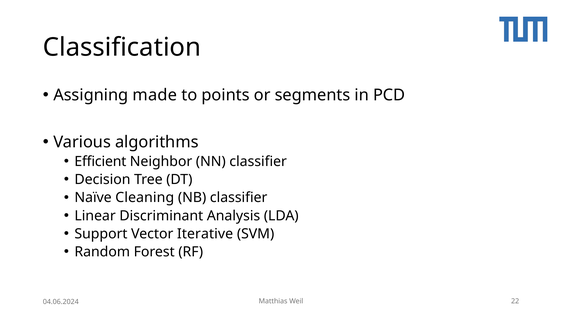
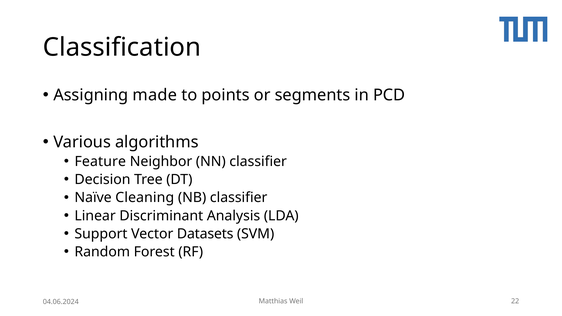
Efficient: Efficient -> Feature (100, 162)
Iterative: Iterative -> Datasets (205, 234)
